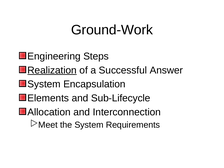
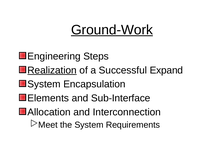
Ground-Work underline: none -> present (112, 30)
Answer: Answer -> Expand (166, 70)
Sub-Lifecycle: Sub-Lifecycle -> Sub-Interface (121, 98)
